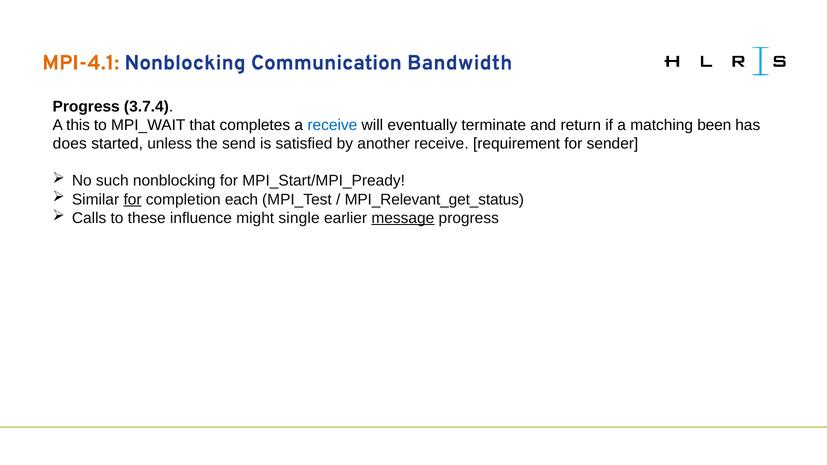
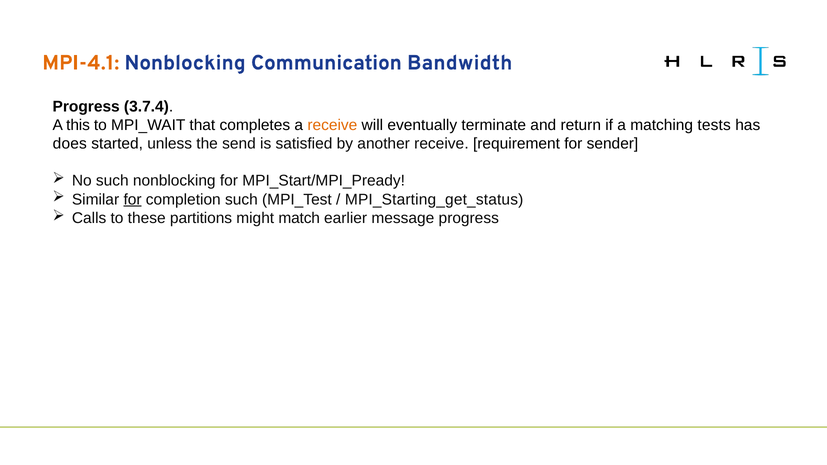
receive colour: blue -> orange (332, 125)
been: been -> tests (714, 125)
completion each: each -> such (241, 199)
MPI_Relevant_get_status: MPI_Relevant_get_status -> MPI_Starting_get_status (434, 199)
influence: influence -> partitions (201, 218)
single: single -> match (299, 218)
message underline: present -> none (403, 218)
